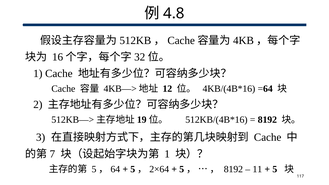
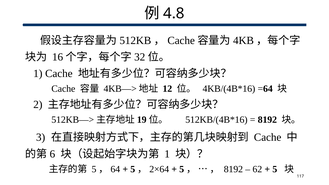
7: 7 -> 6 (52, 154)
11: 11 -> 62 (257, 169)
